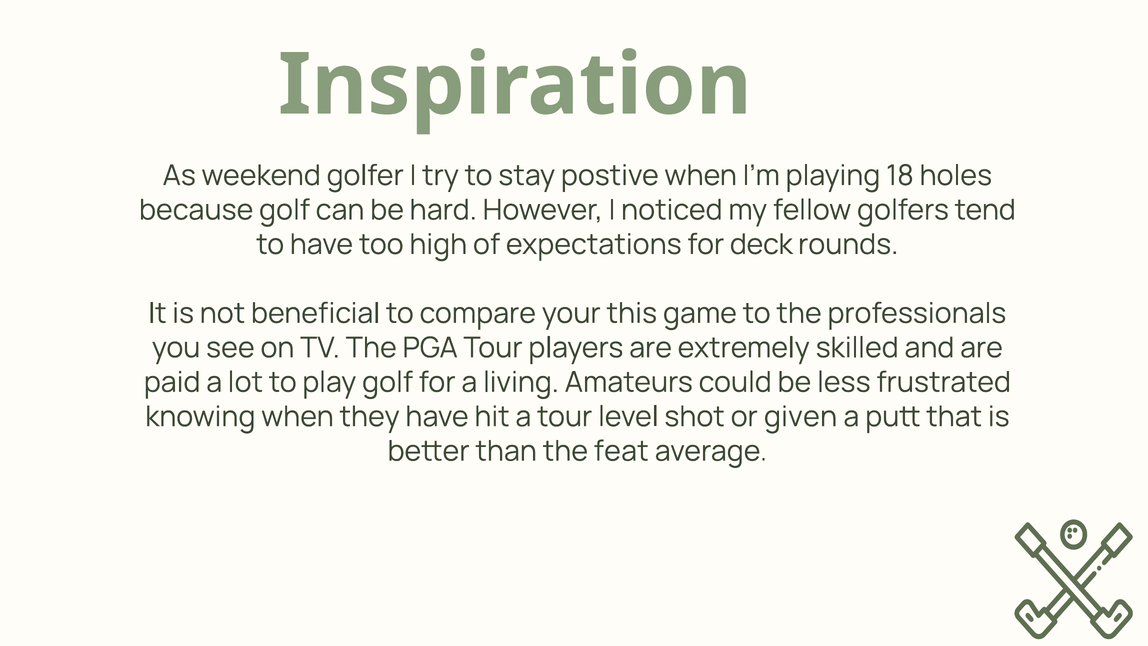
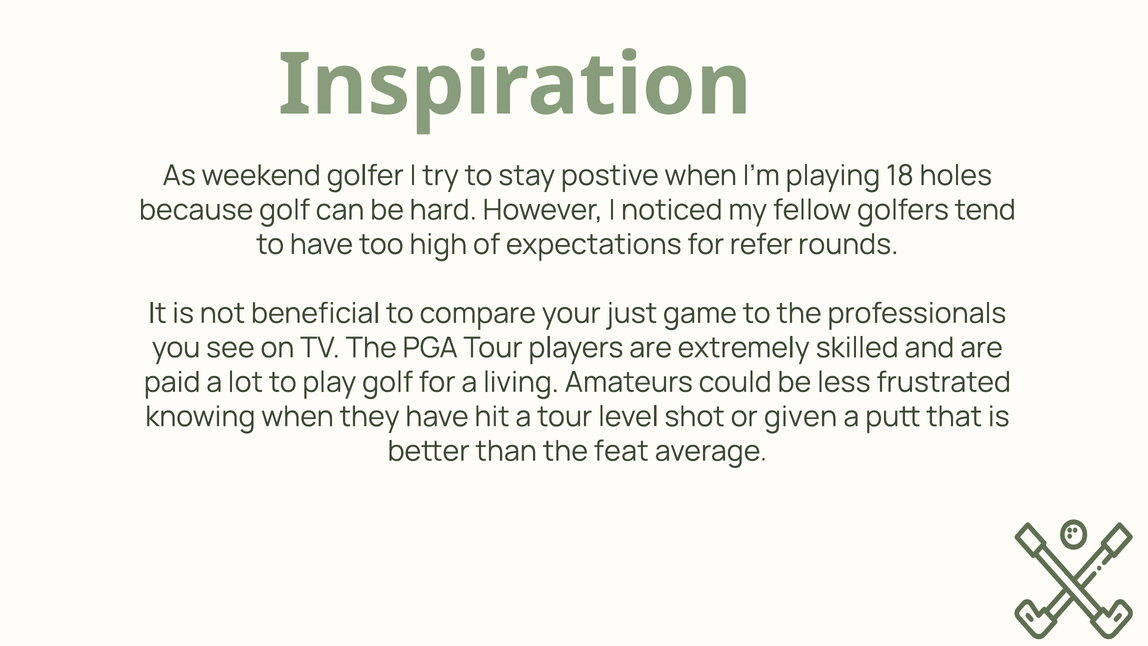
deck: deck -> refer (761, 244)
this: this -> just (632, 313)
